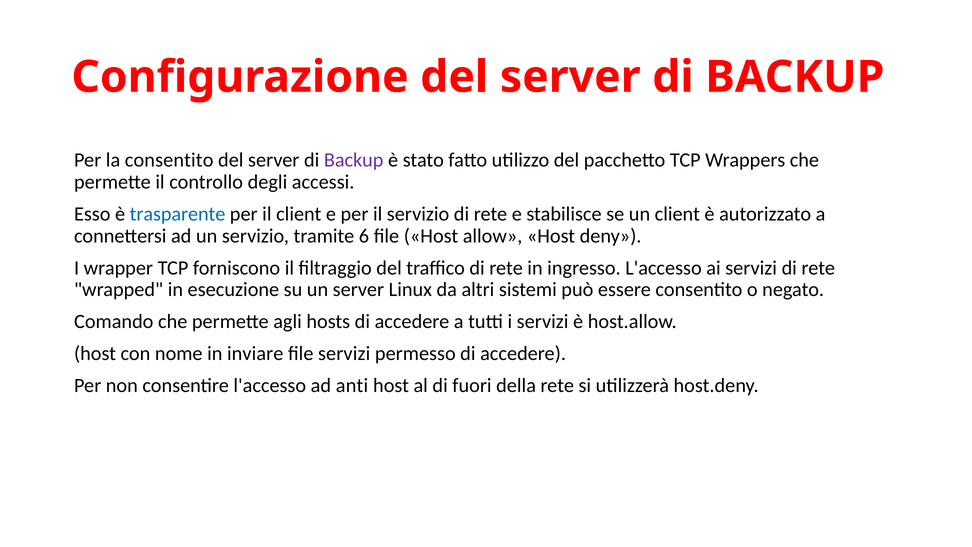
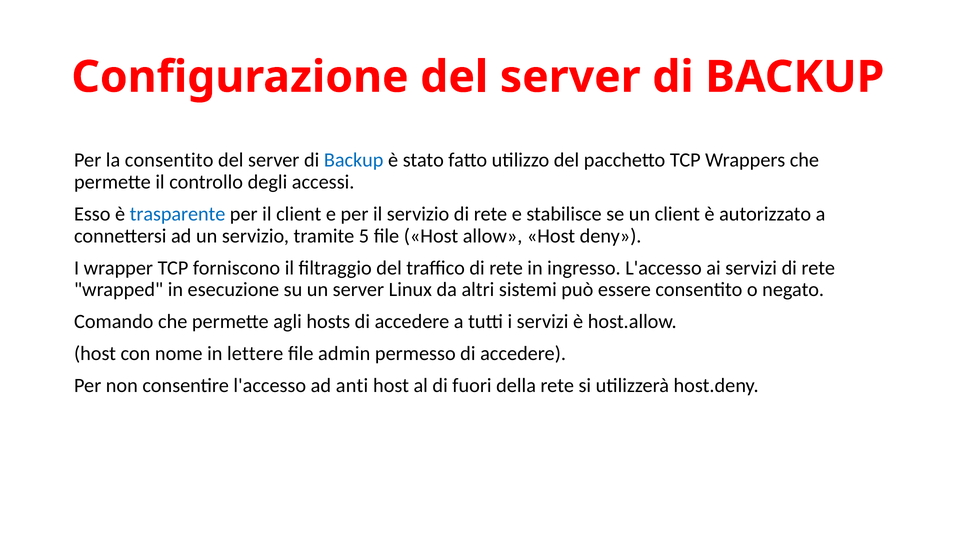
Backup colour: purple -> blue (354, 160)
6: 6 -> 5 (364, 236)
inviare: inviare -> lettere (255, 354)
file servizi: servizi -> admin (344, 354)
